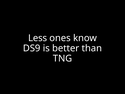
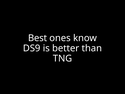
Less: Less -> Best (38, 38)
